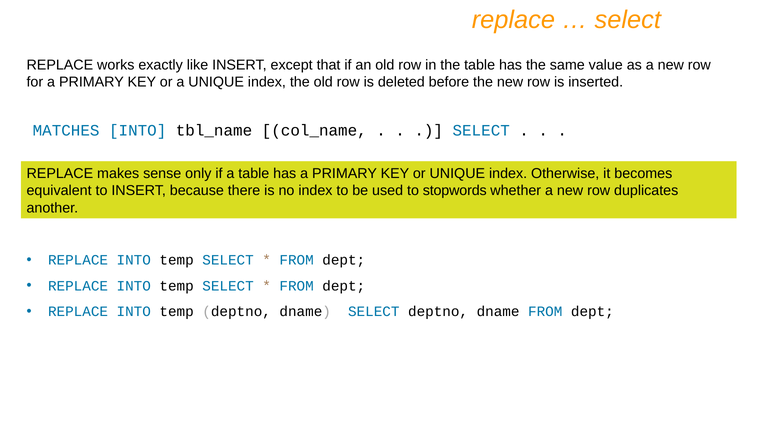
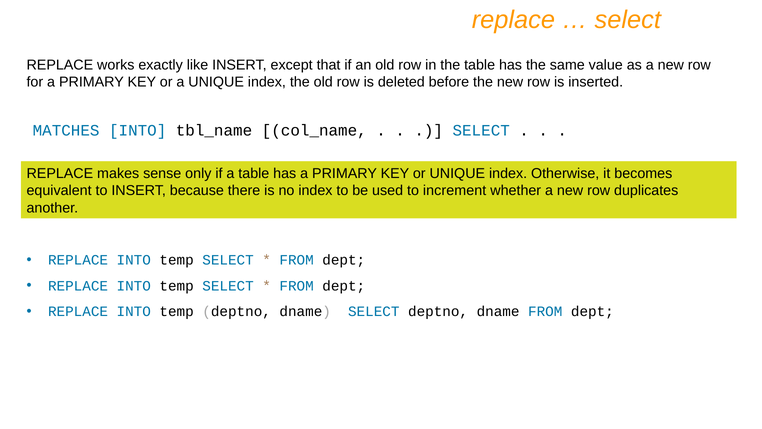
stopwords: stopwords -> increment (455, 191)
